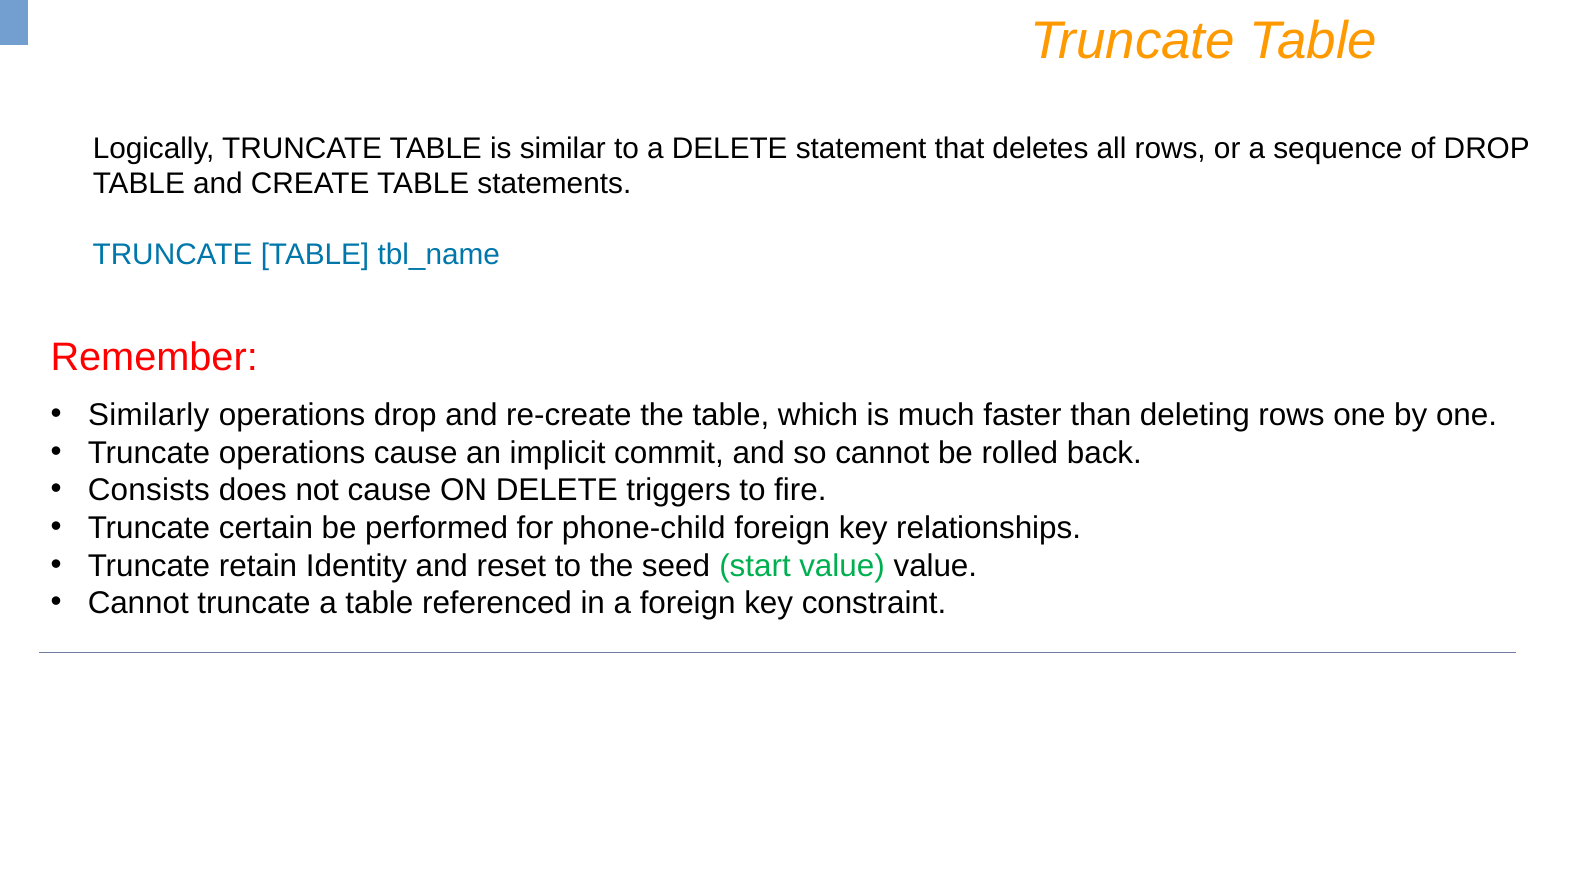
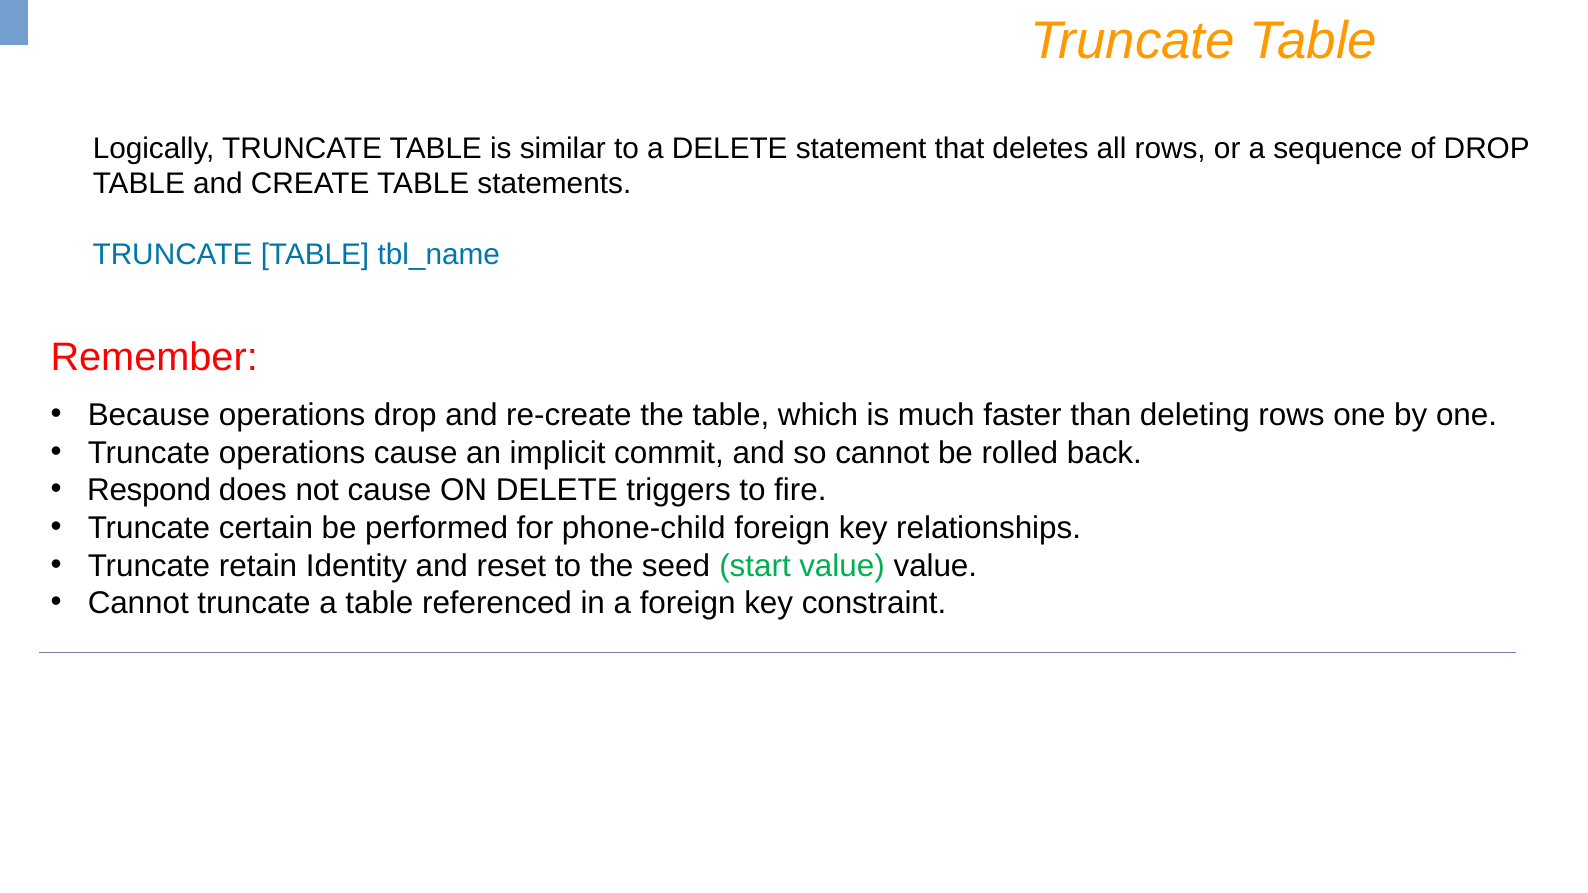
Similarly: Similarly -> Because (149, 415)
Consists: Consists -> Respond (149, 490)
